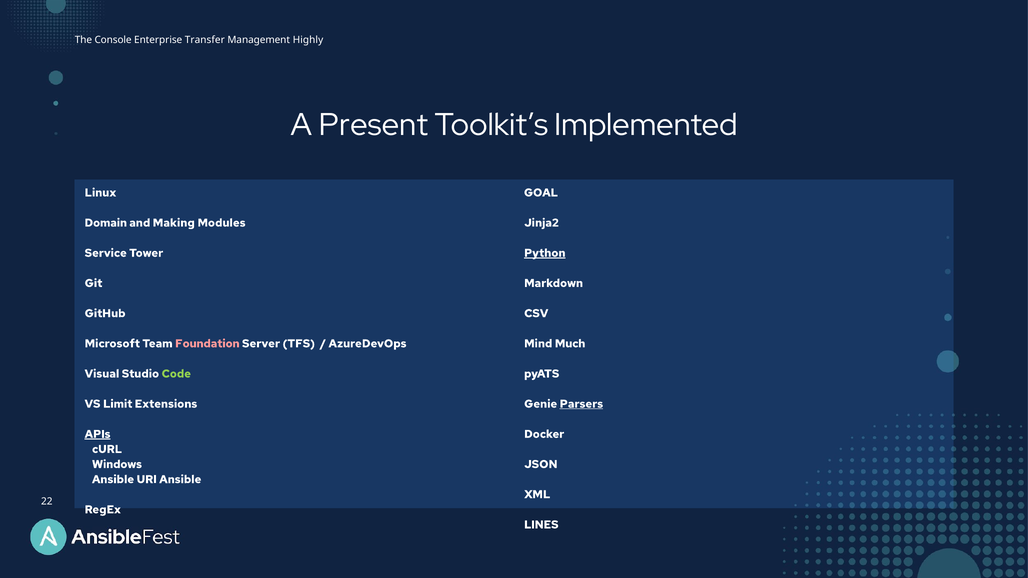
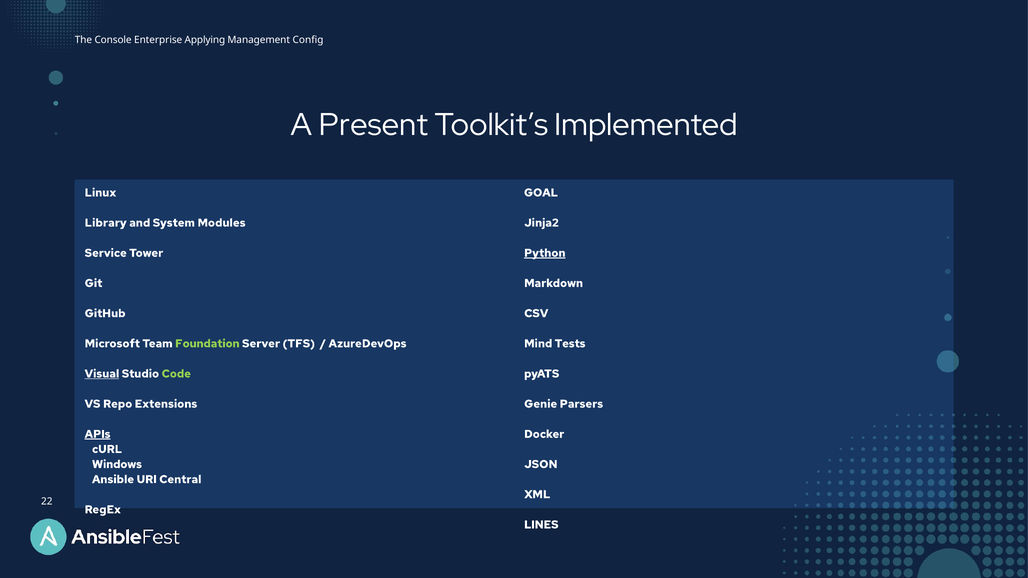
Transfer: Transfer -> Applying (205, 40)
Highly: Highly -> Config (308, 40)
Domain: Domain -> Library (106, 223)
Making: Making -> System (174, 223)
Foundation colour: pink -> light green (207, 344)
Much: Much -> Tests (570, 344)
Visual underline: none -> present (102, 374)
Limit: Limit -> Repo (118, 404)
Parsers underline: present -> none (581, 404)
URI Ansible: Ansible -> Central (180, 480)
